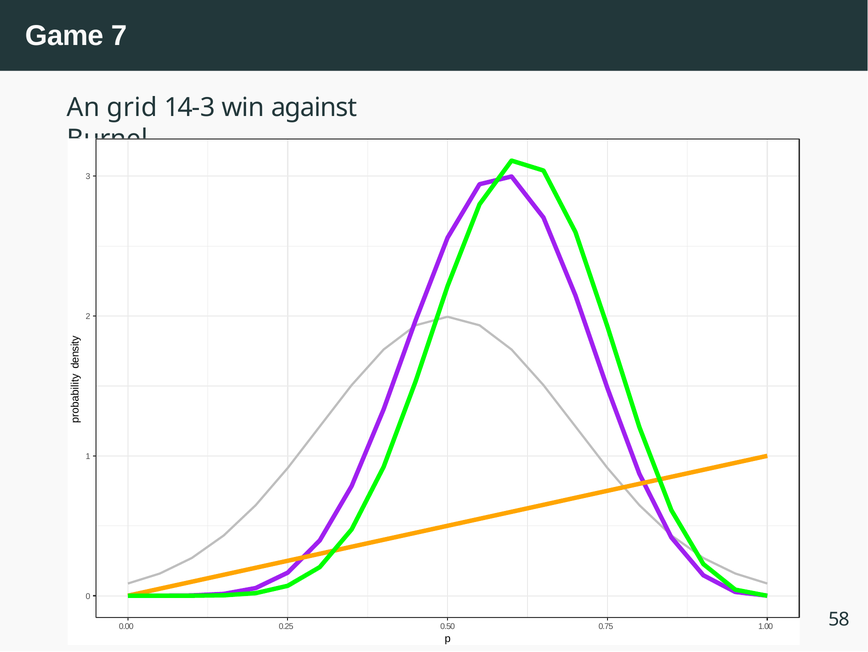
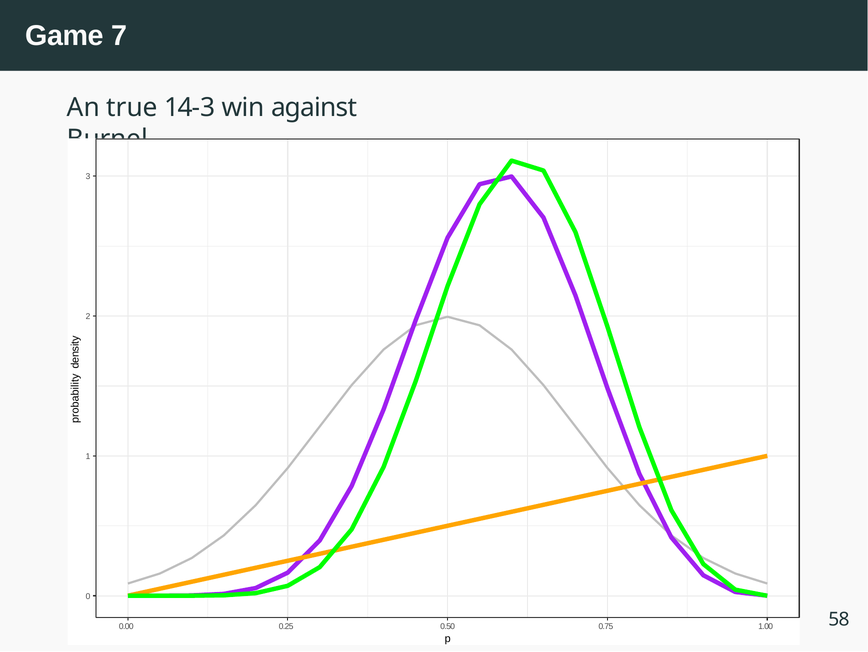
grid: grid -> true (132, 108)
